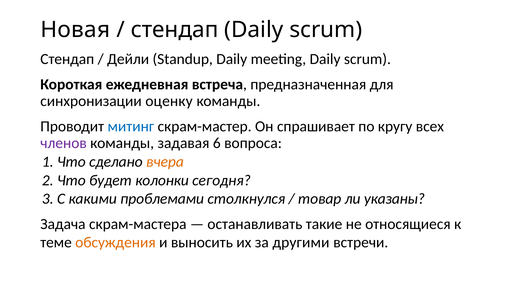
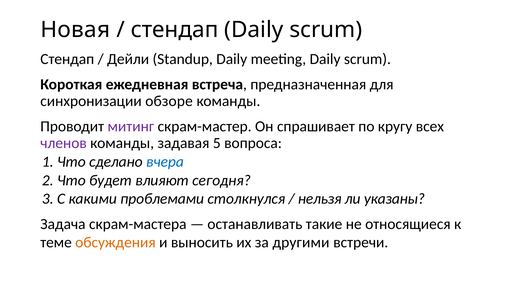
оценку: оценку -> обзоре (169, 101)
митинг colour: blue -> purple (131, 127)
6: 6 -> 5 (217, 143)
вчера colour: orange -> blue (165, 162)
колонки: колонки -> влияют (162, 181)
товар: товар -> нельзя (320, 199)
